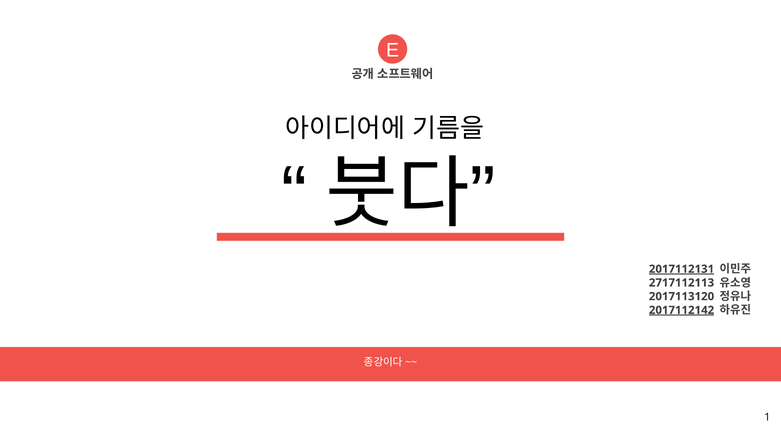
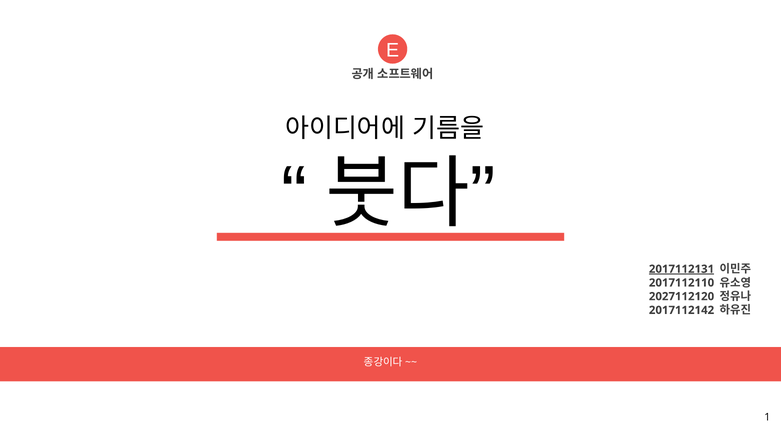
2717112113: 2717112113 -> 2017112110 (682, 282)
2017113120: 2017113120 -> 2027112120 (682, 296)
2017112142 underline: present -> none (682, 310)
